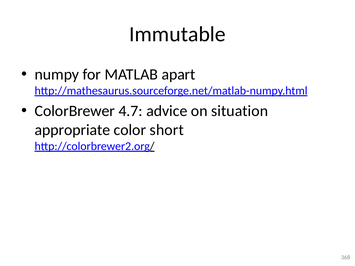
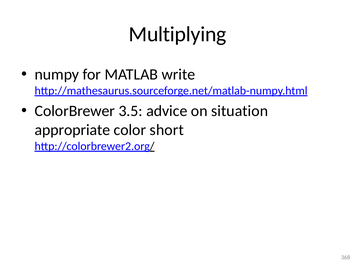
Immutable: Immutable -> Multiplying (178, 34)
apart: apart -> write (178, 74)
4.7: 4.7 -> 3.5 (131, 111)
